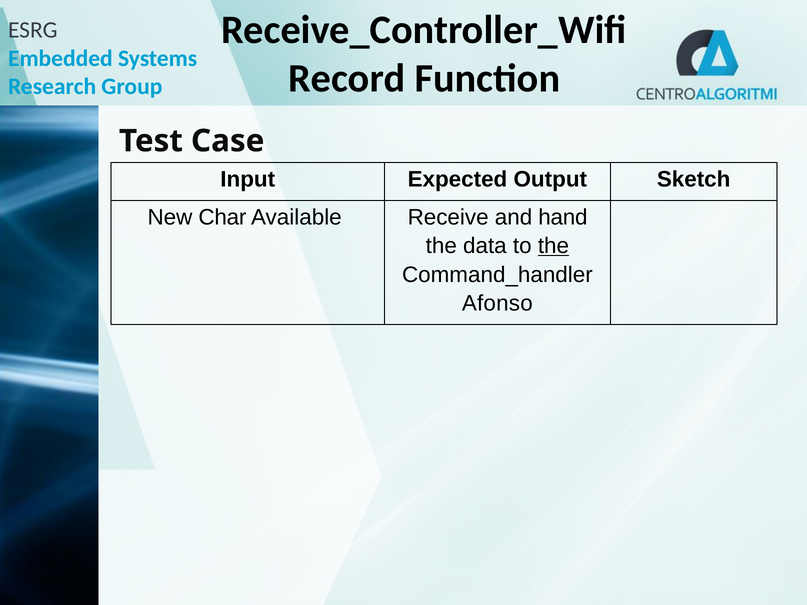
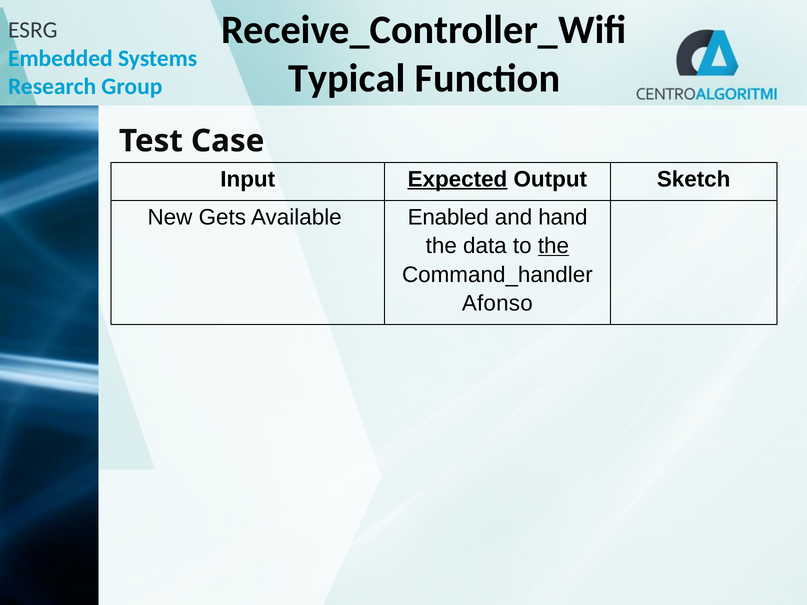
Record: Record -> Typical (347, 78)
Expected underline: none -> present (457, 179)
Char: Char -> Gets (222, 217)
Receive: Receive -> Enabled (448, 217)
